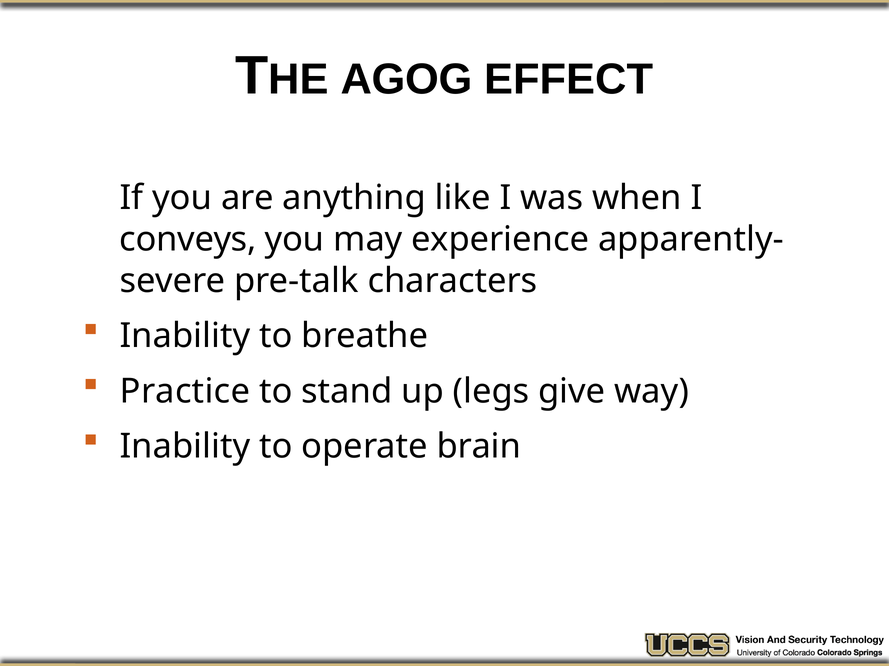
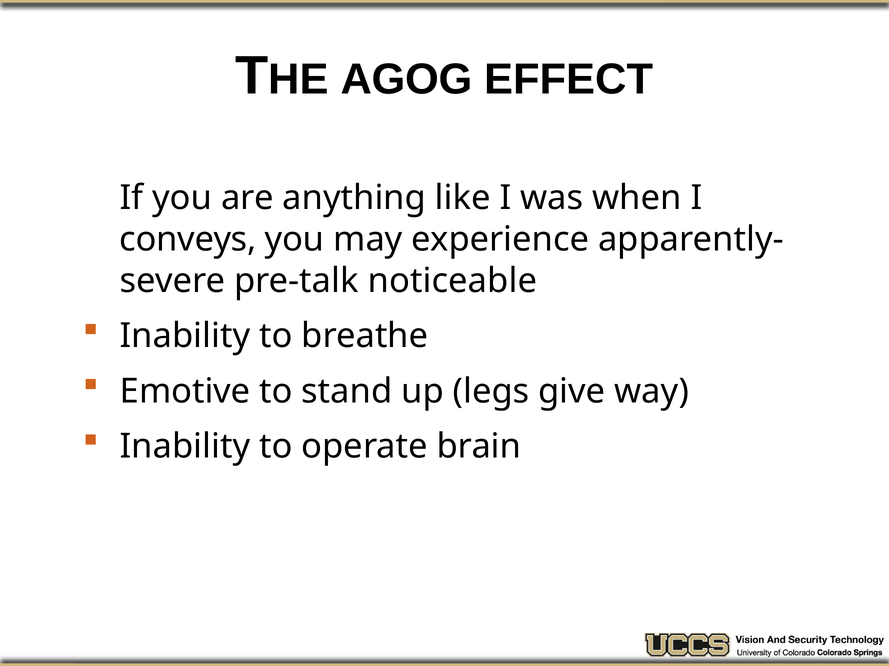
characters: characters -> noticeable (452, 281)
Practice: Practice -> Emotive (185, 392)
